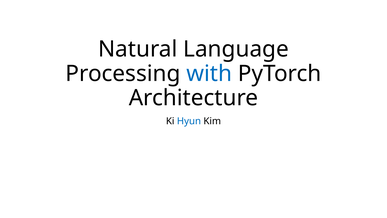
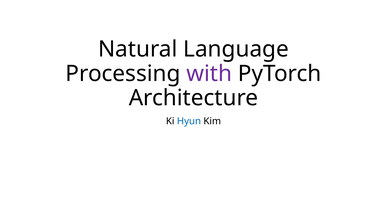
with colour: blue -> purple (209, 74)
